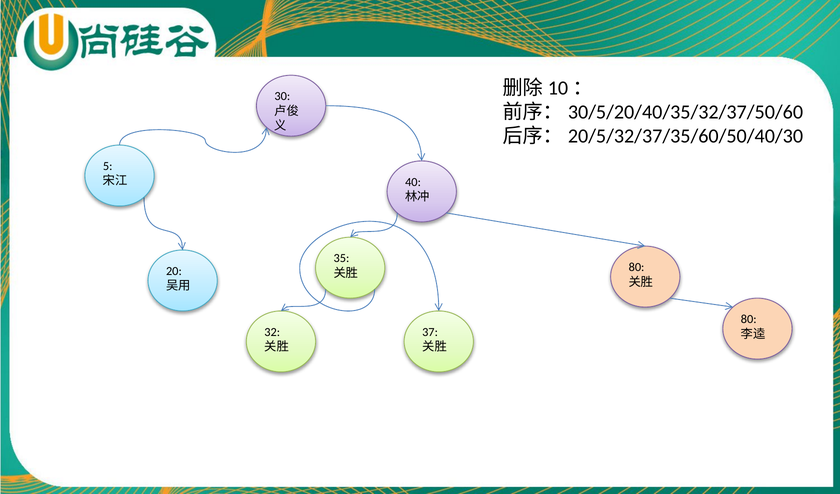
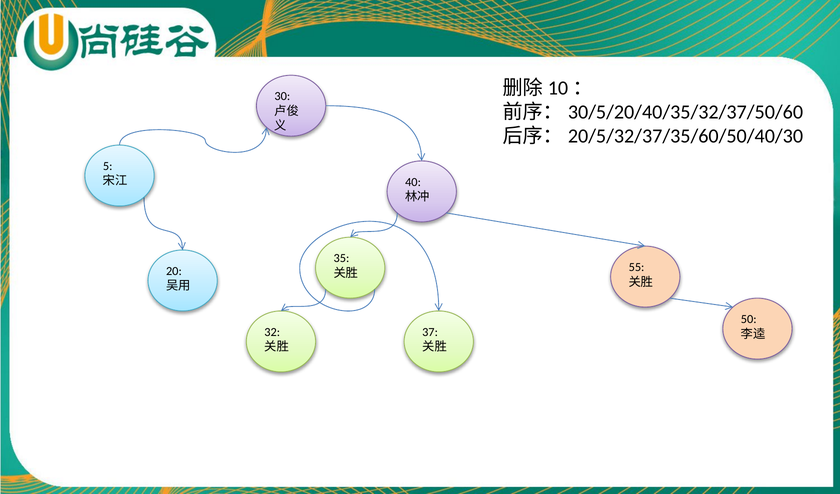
80: 80 -> 55 (637, 268)
80: 80 -> 50 (749, 320)
